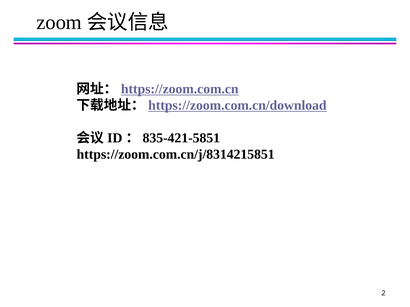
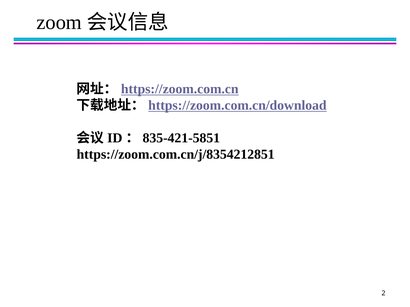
https://zoom.com.cn/j/8314215851: https://zoom.com.cn/j/8314215851 -> https://zoom.com.cn/j/8354212851 (176, 155)
